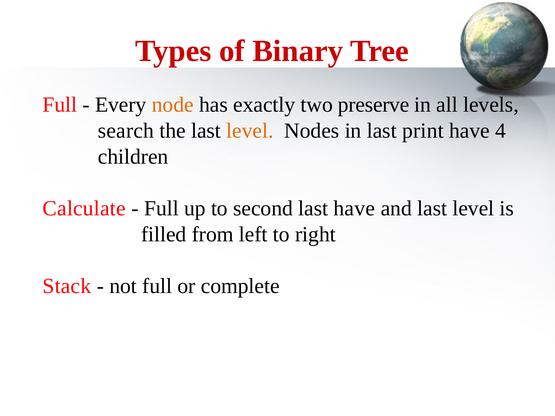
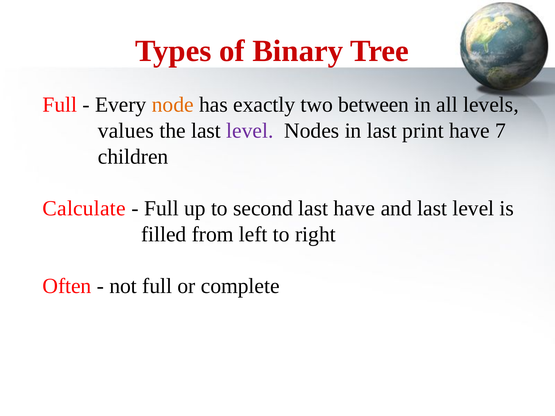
preserve: preserve -> between (374, 105)
search: search -> values (126, 131)
level colour: orange -> purple (250, 131)
4: 4 -> 7 (501, 131)
Stack: Stack -> Often (67, 286)
